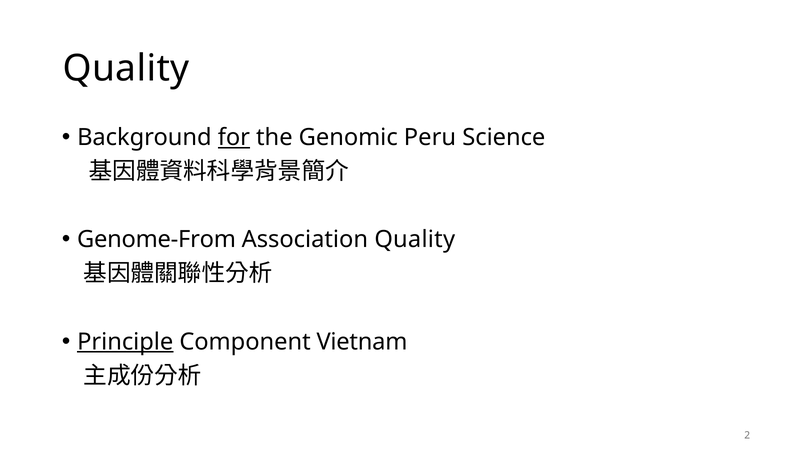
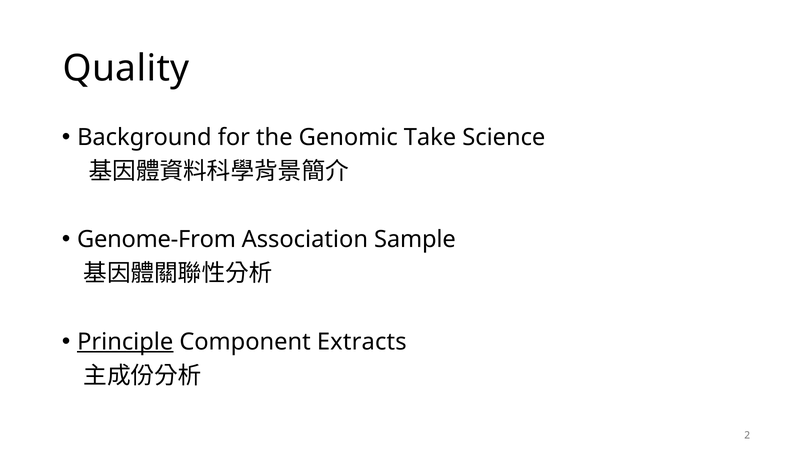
for underline: present -> none (234, 137)
Peru: Peru -> Take (430, 137)
Association Quality: Quality -> Sample (415, 239)
Vietnam: Vietnam -> Extracts (362, 342)
